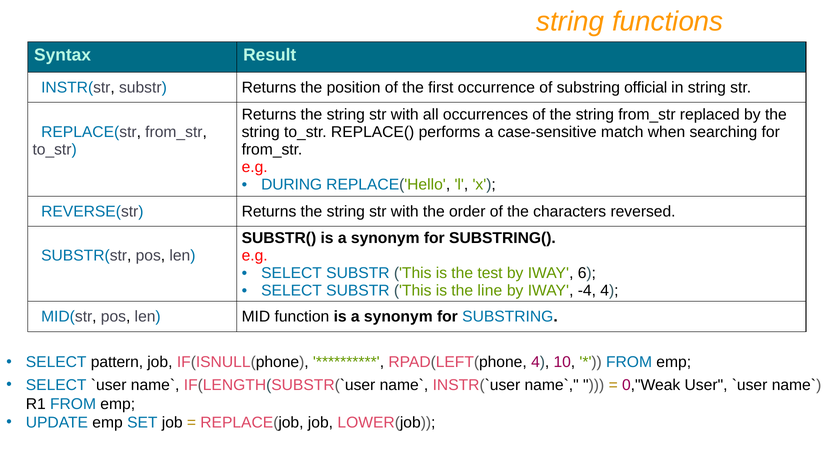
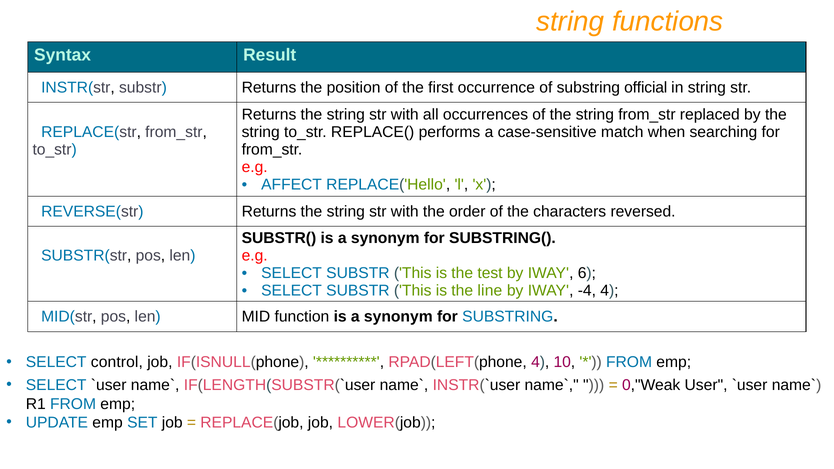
DURING: DURING -> AFFECT (292, 185)
pattern: pattern -> control (117, 362)
